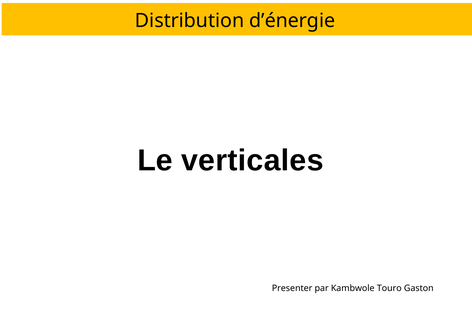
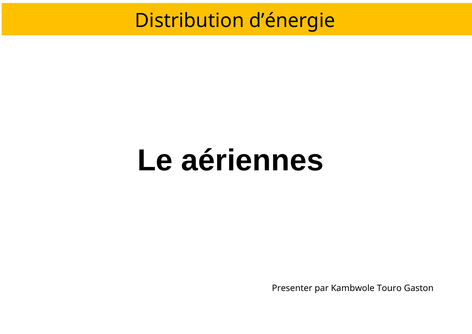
verticales: verticales -> aériennes (252, 161)
